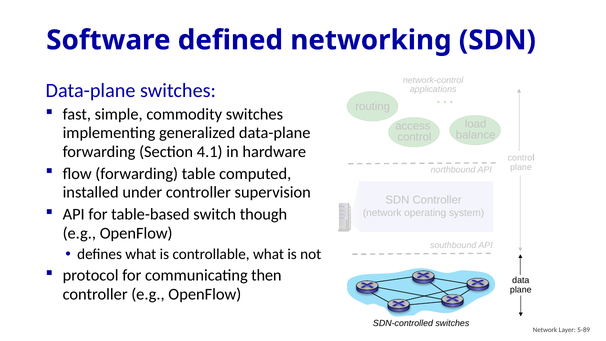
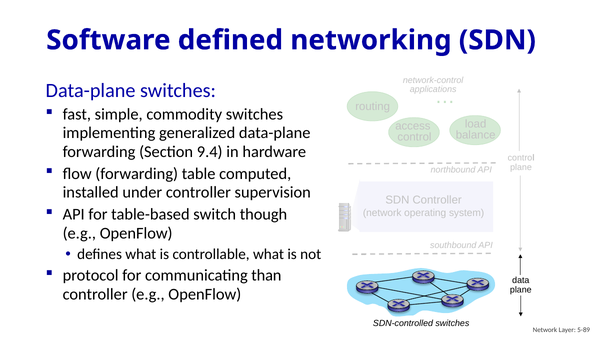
4.1: 4.1 -> 9.4 (210, 152)
then: then -> than (266, 275)
